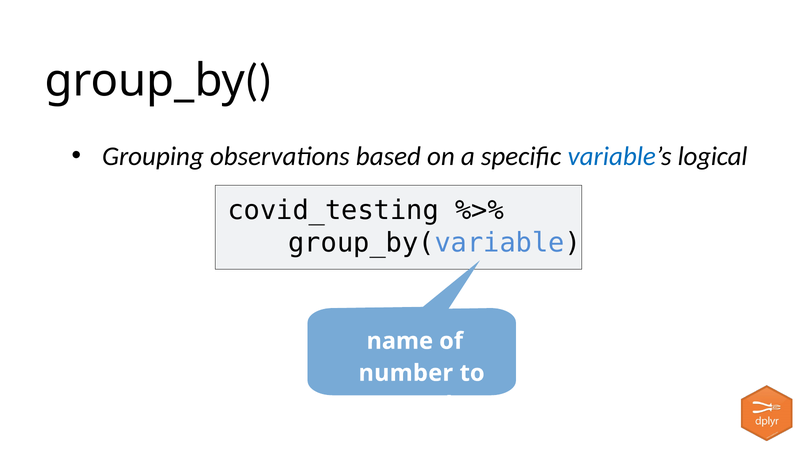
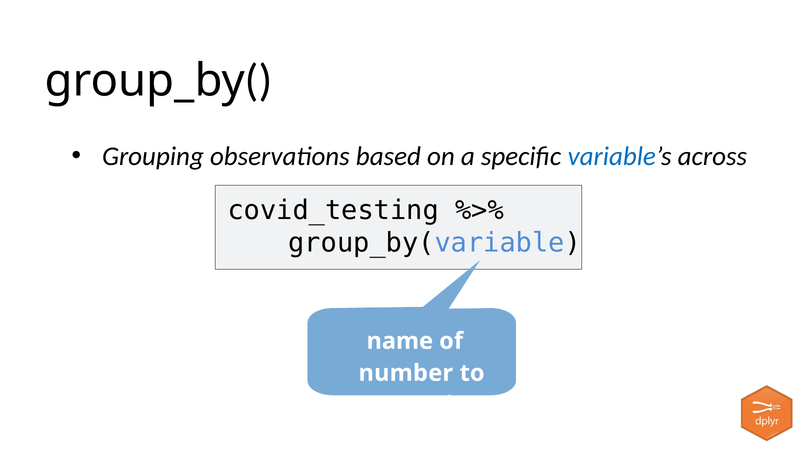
logical: logical -> across (712, 156)
